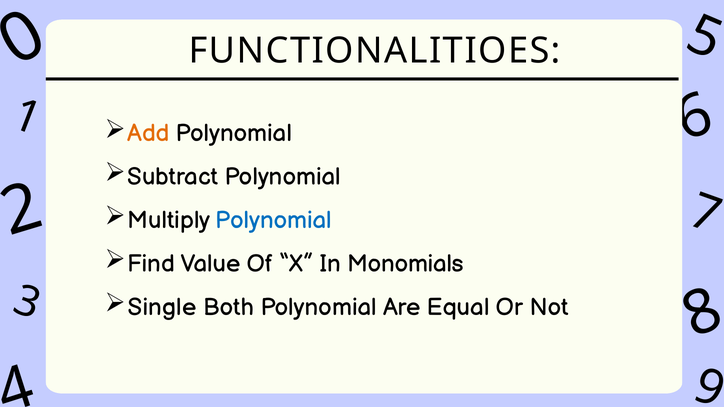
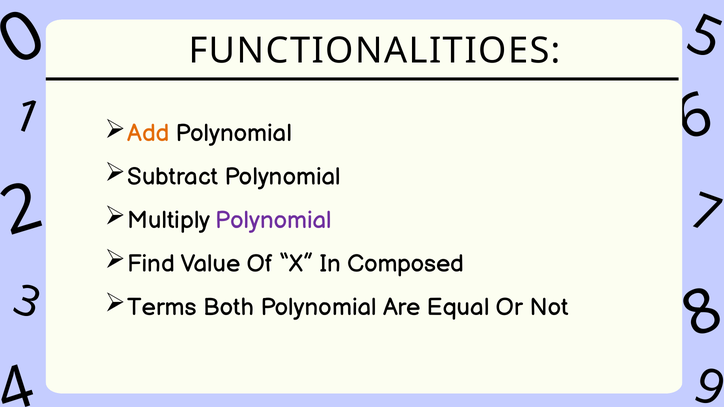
Polynomial colour: blue -> purple (273, 220)
Monomials: Monomials -> Composed (406, 264)
Single: Single -> Terms (162, 307)
